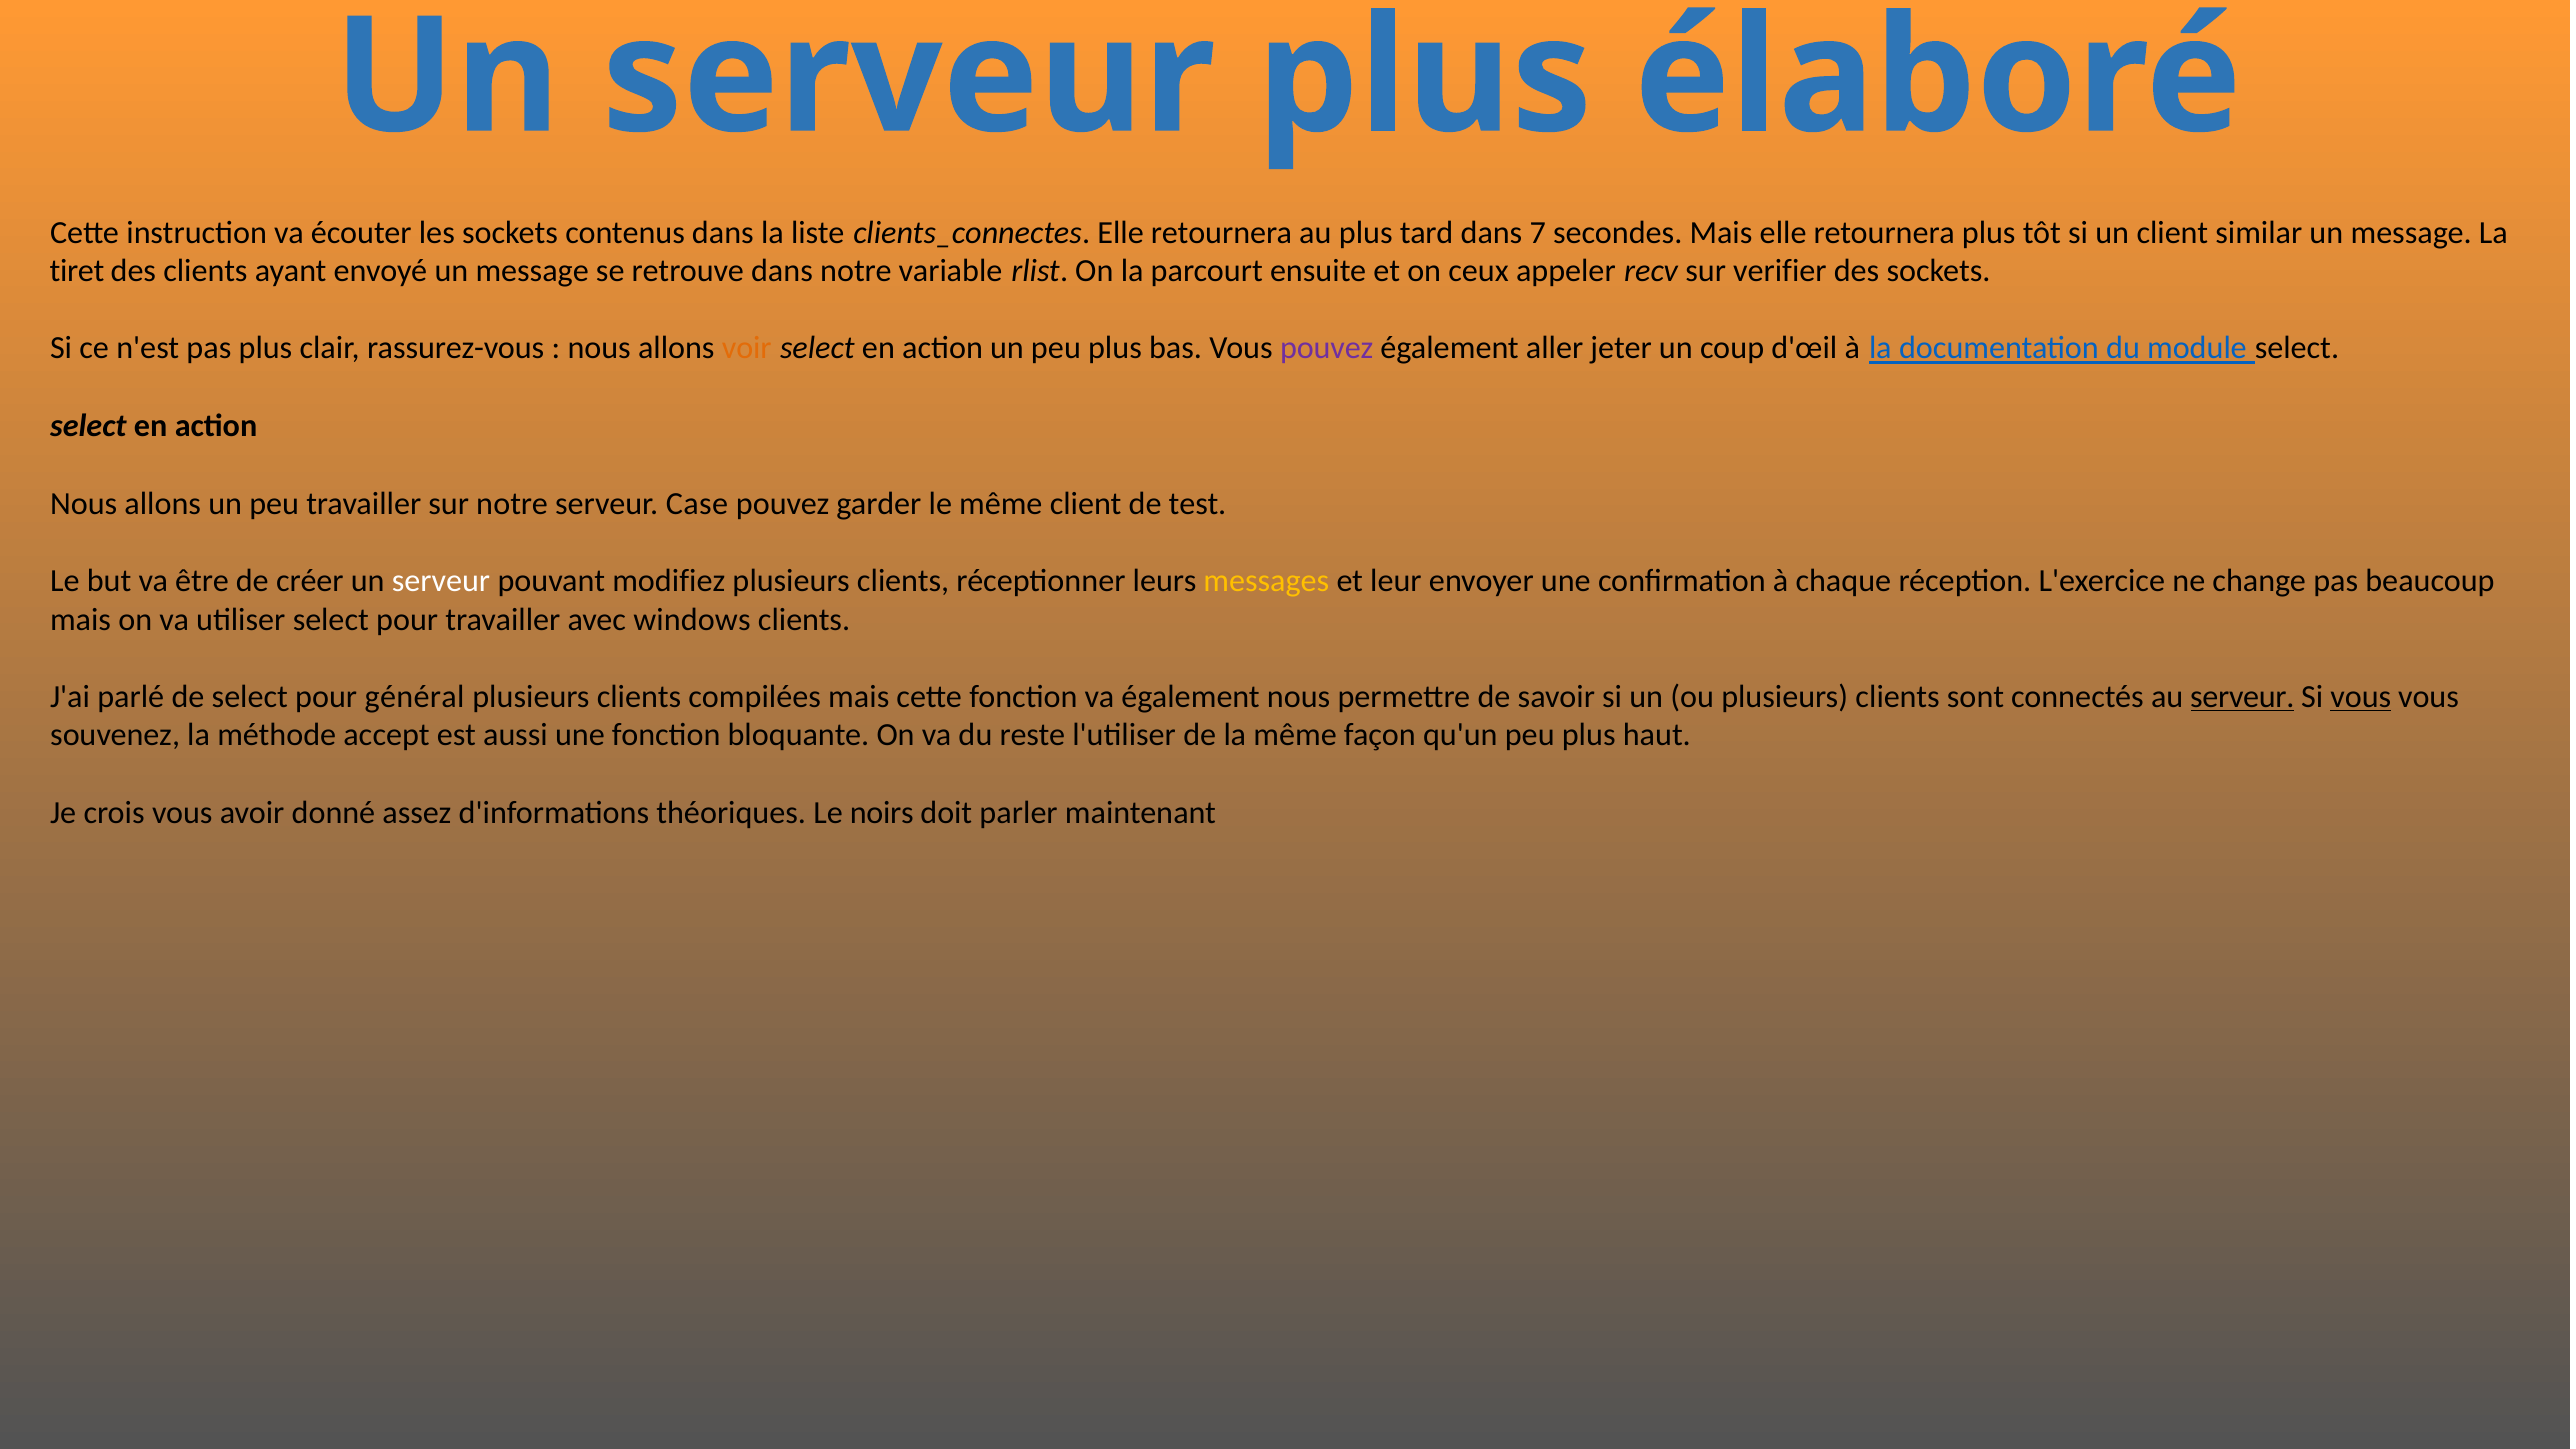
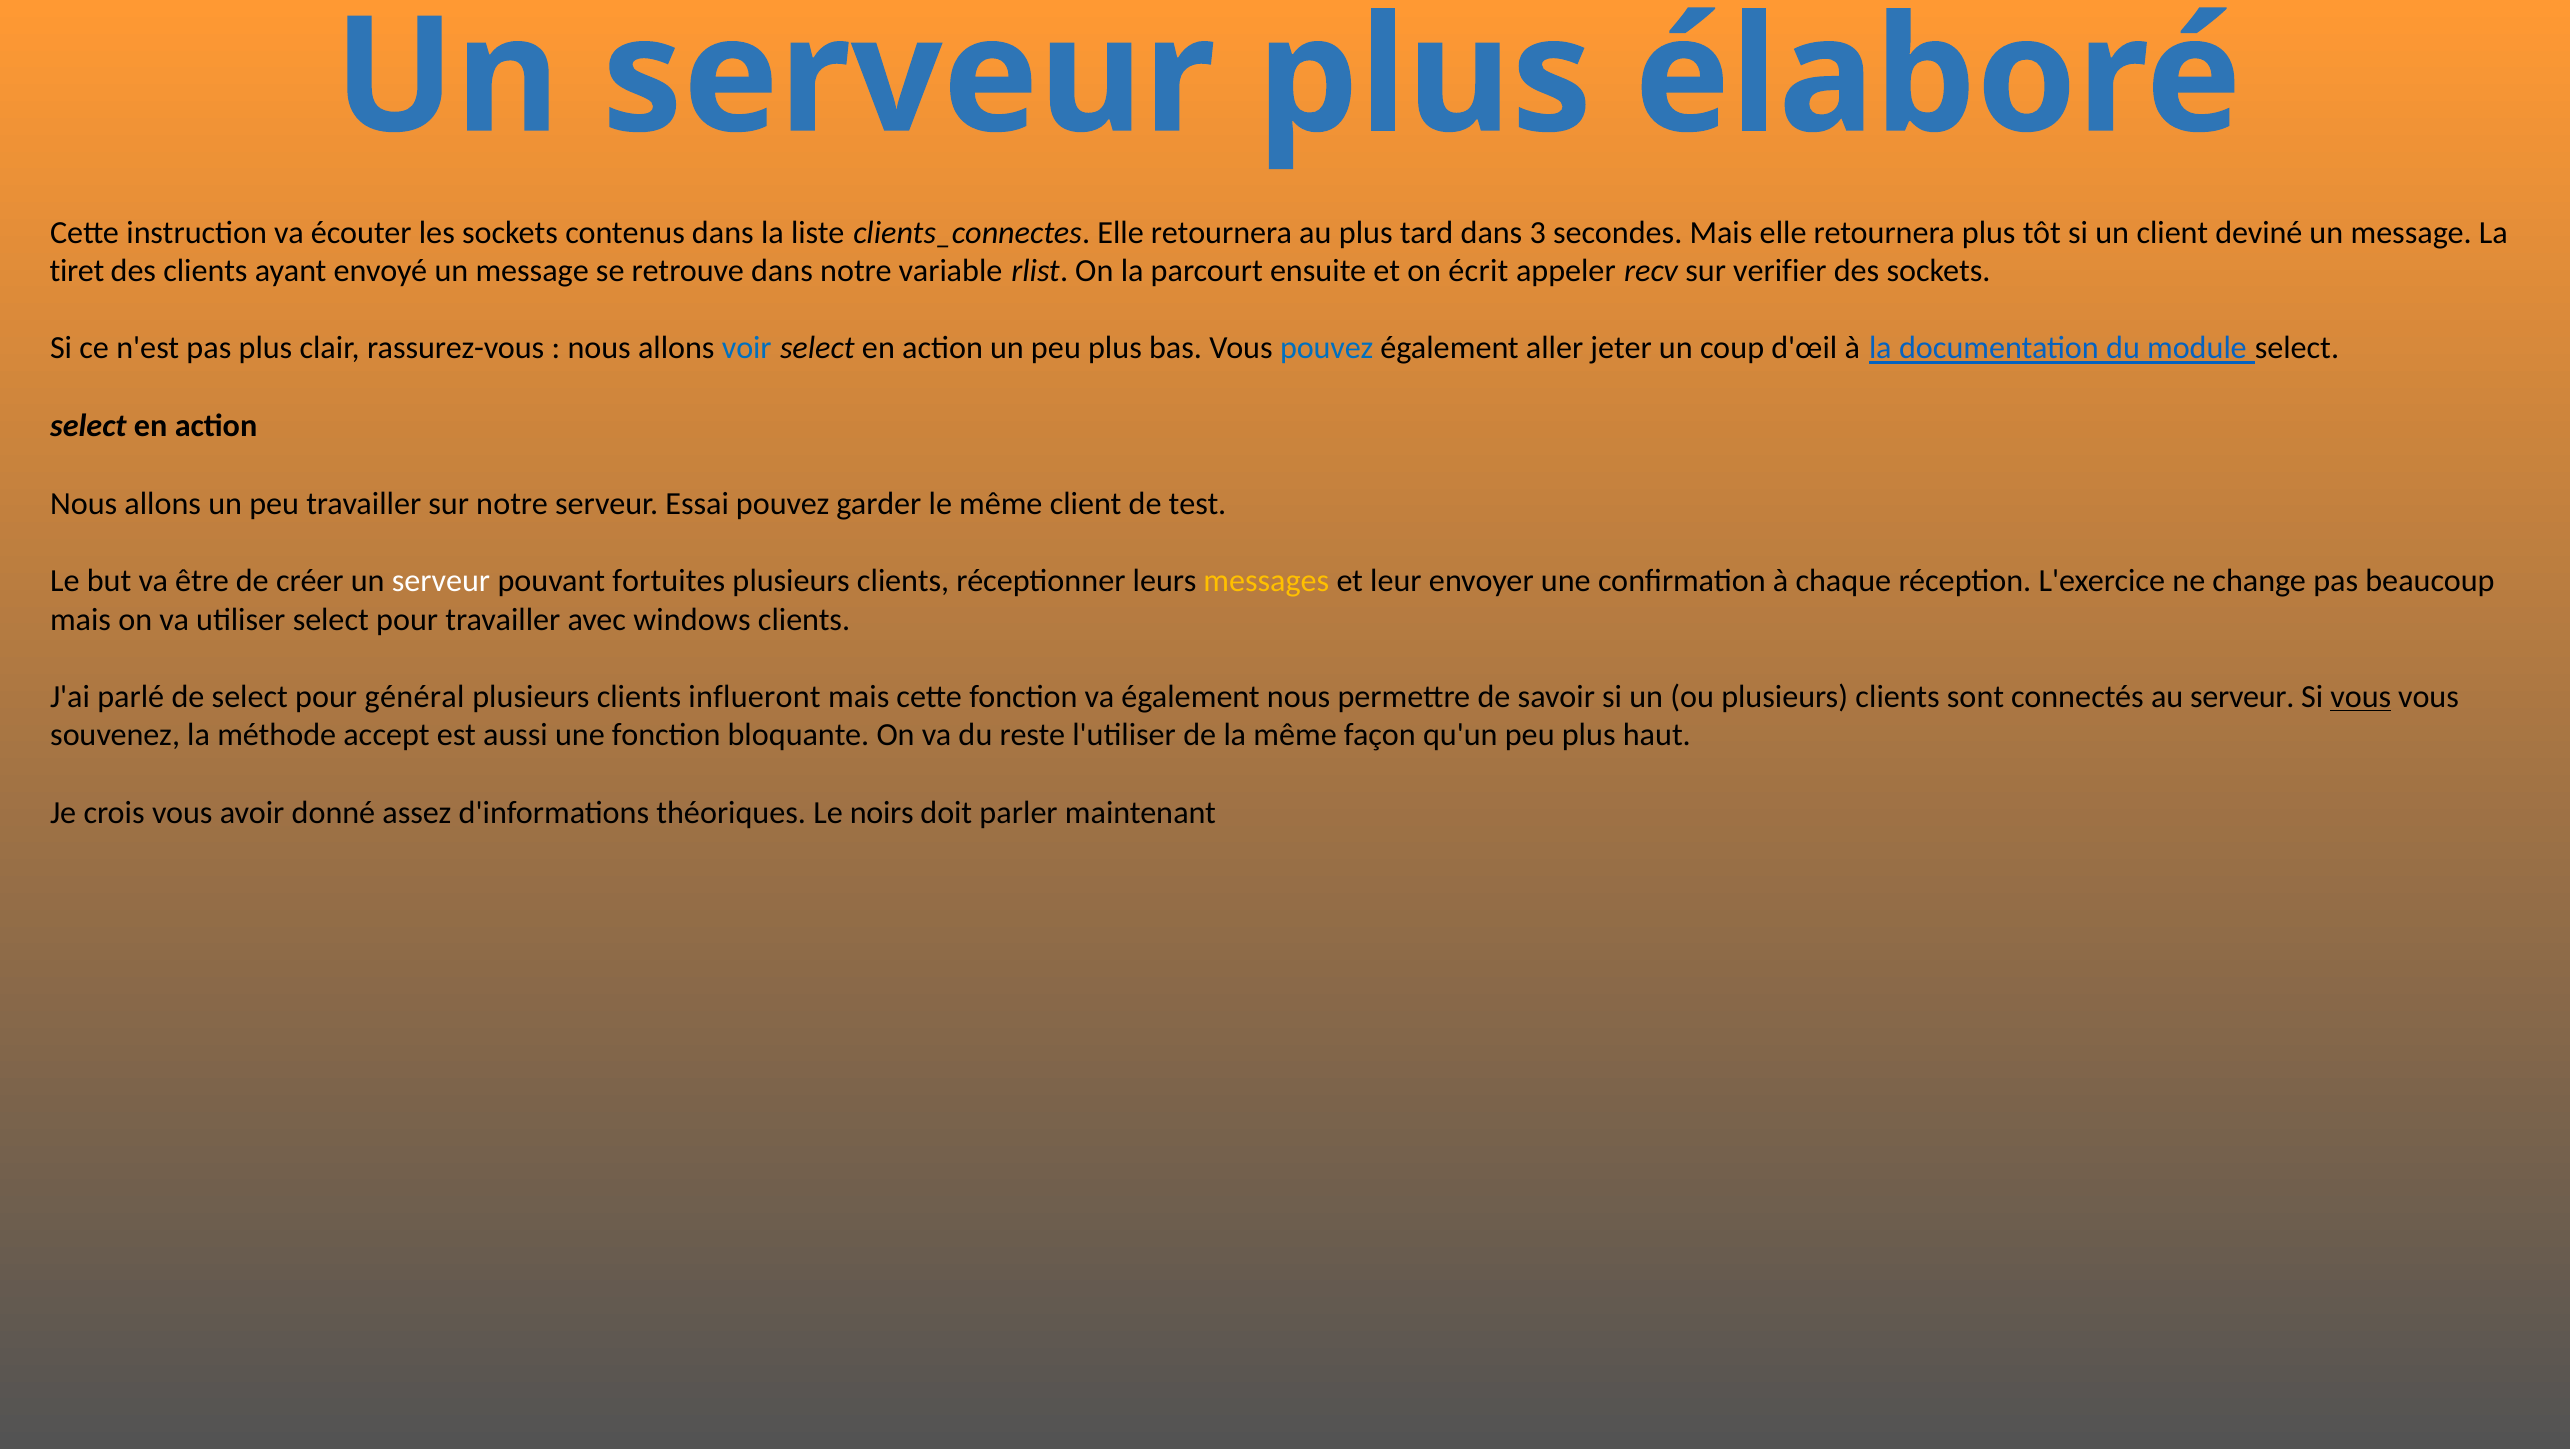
7: 7 -> 3 (1538, 232)
similar: similar -> deviné (2259, 232)
ceux: ceux -> écrit (1478, 271)
voir colour: orange -> blue (747, 348)
pouvez colour: purple -> blue (1327, 348)
Case: Case -> Essai (697, 503)
modifiez: modifiez -> fortuites (669, 581)
compilées: compilées -> influeront (755, 697)
serveur underline: present -> none (2242, 697)
